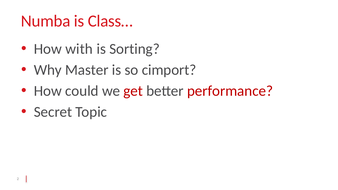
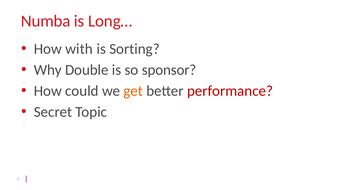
Class…: Class… -> Long… (110, 21)
Master: Master -> Double (87, 70)
cimport: cimport -> sponsor (169, 70)
get colour: red -> orange (133, 91)
